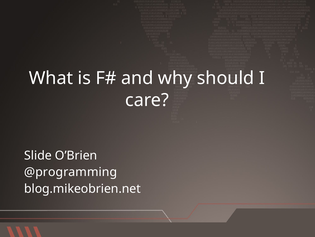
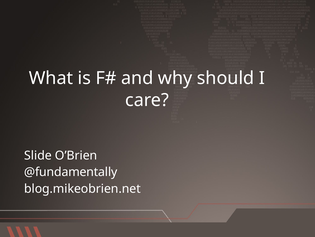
@programming: @programming -> @fundamentally (71, 172)
